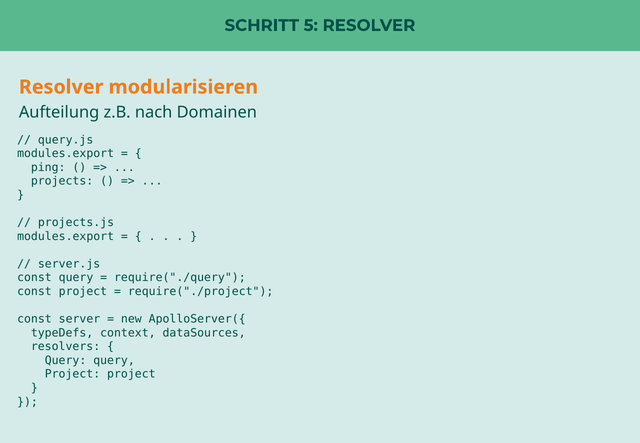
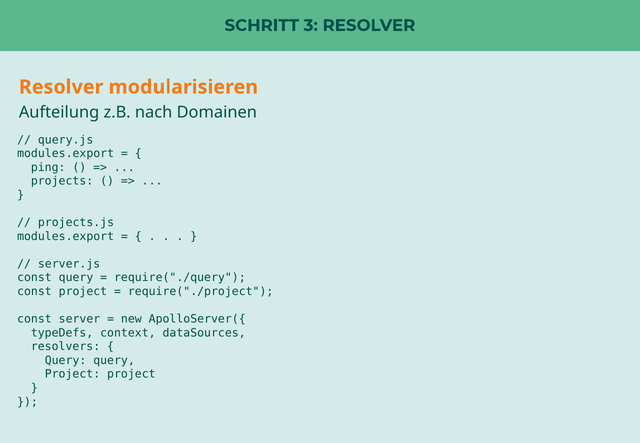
5: 5 -> 3 (311, 25)
